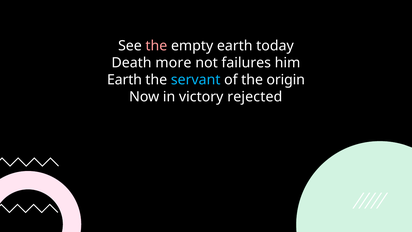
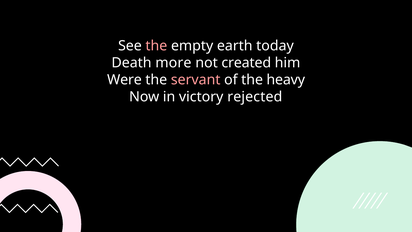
failures: failures -> created (246, 63)
Earth: Earth -> Were (124, 80)
servant colour: light blue -> pink (196, 80)
origin: origin -> heavy (286, 80)
